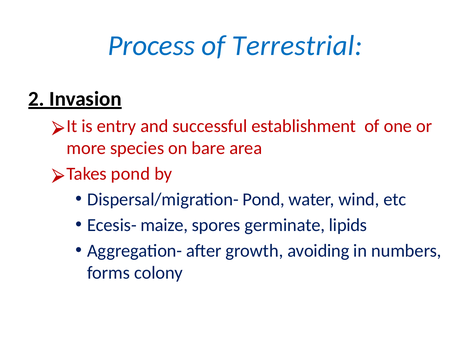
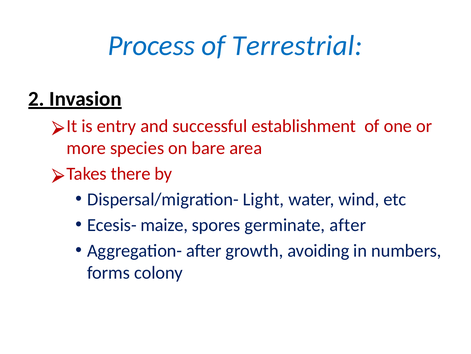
Takes pond: pond -> there (131, 173)
Dispersal/migration- Pond: Pond -> Light (264, 199)
germinate lipids: lipids -> after (348, 225)
